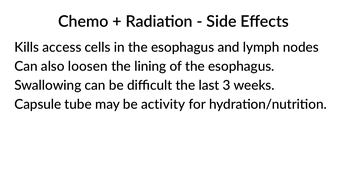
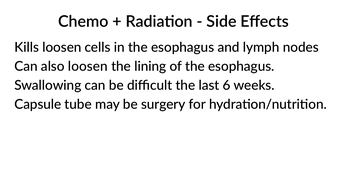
Kills access: access -> loosen (62, 47)
3: 3 -> 6 (227, 85)
activity: activity -> surgery (163, 104)
